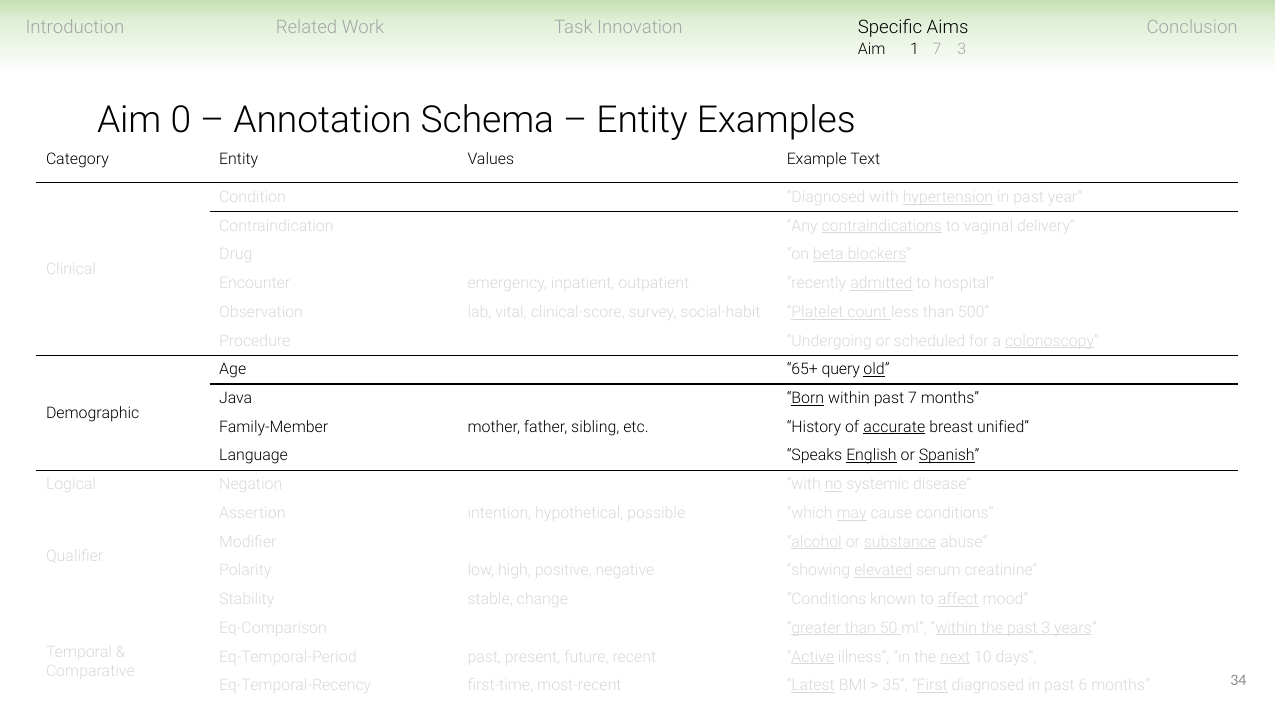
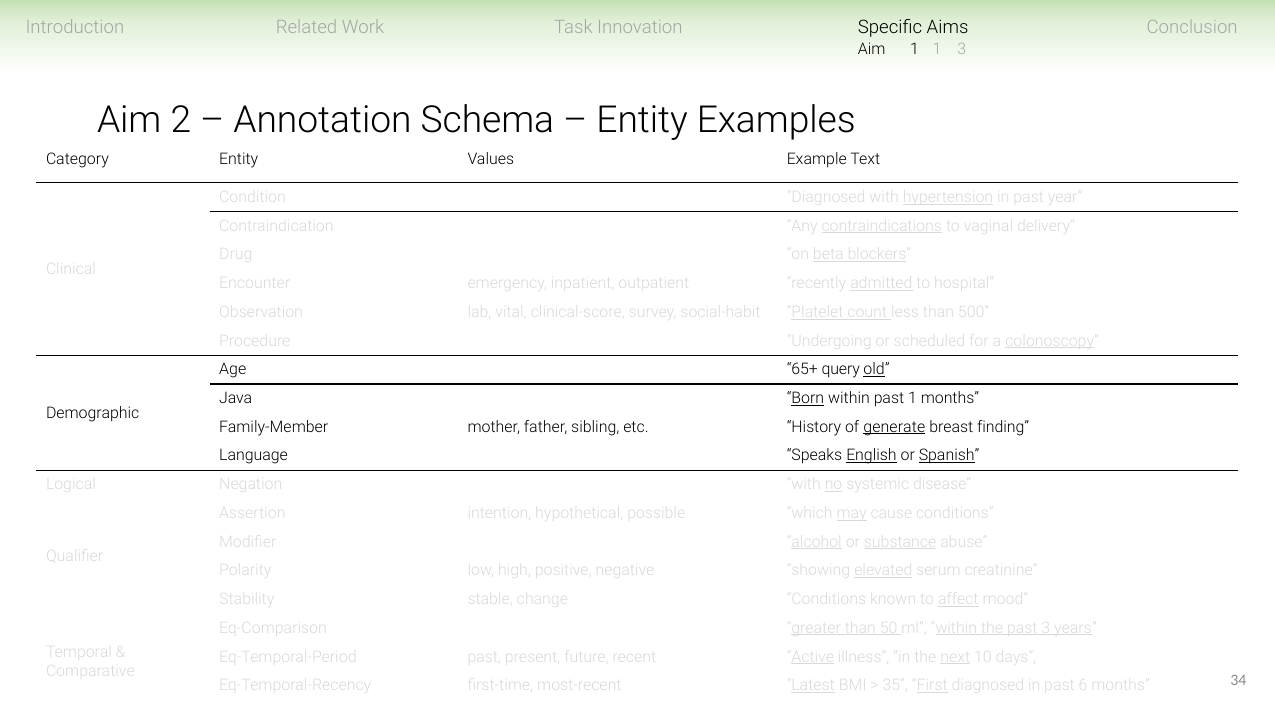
1 7: 7 -> 1 (937, 49)
0: 0 -> 2 (181, 120)
past 7: 7 -> 1 (913, 398)
accurate: accurate -> generate (894, 427)
unified: unified -> finding (1003, 427)
